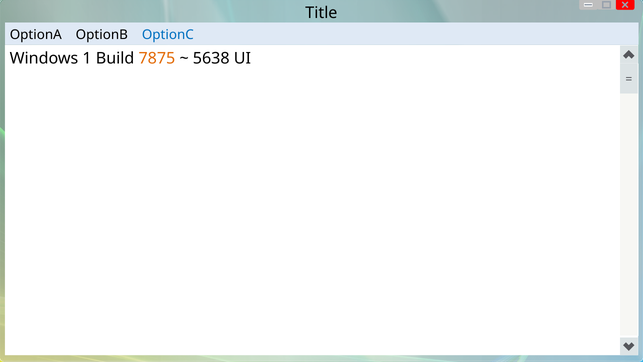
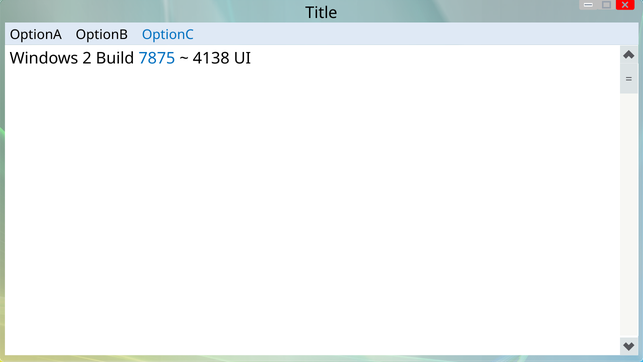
1: 1 -> 2 (87, 59)
7875 colour: orange -> blue (157, 59)
5638: 5638 -> 4138 (211, 59)
